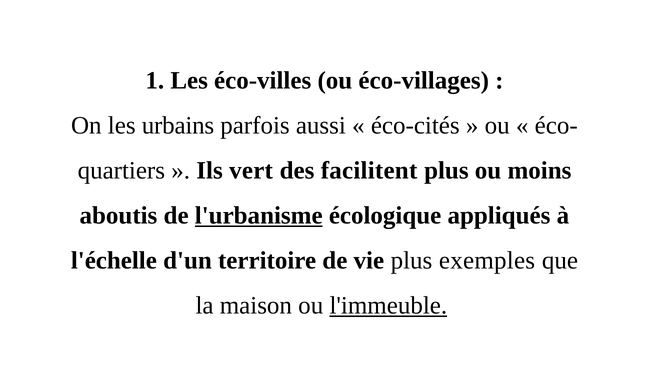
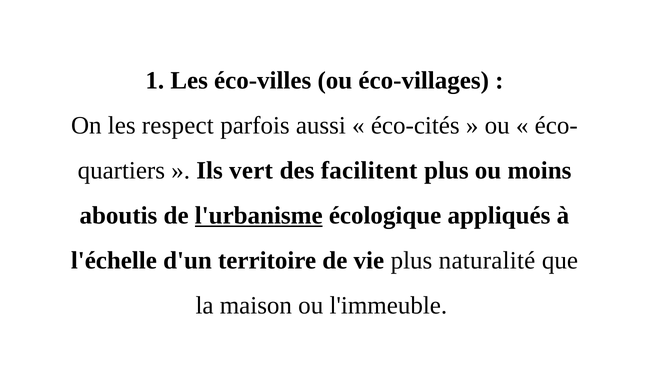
urbains: urbains -> respect (178, 125)
exemples: exemples -> naturalité (487, 260)
l'immeuble underline: present -> none (388, 306)
